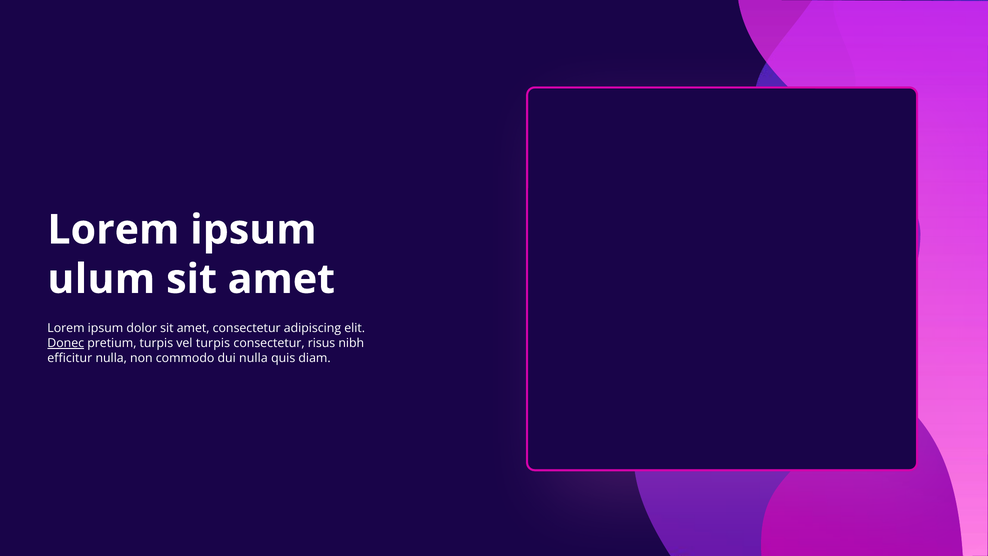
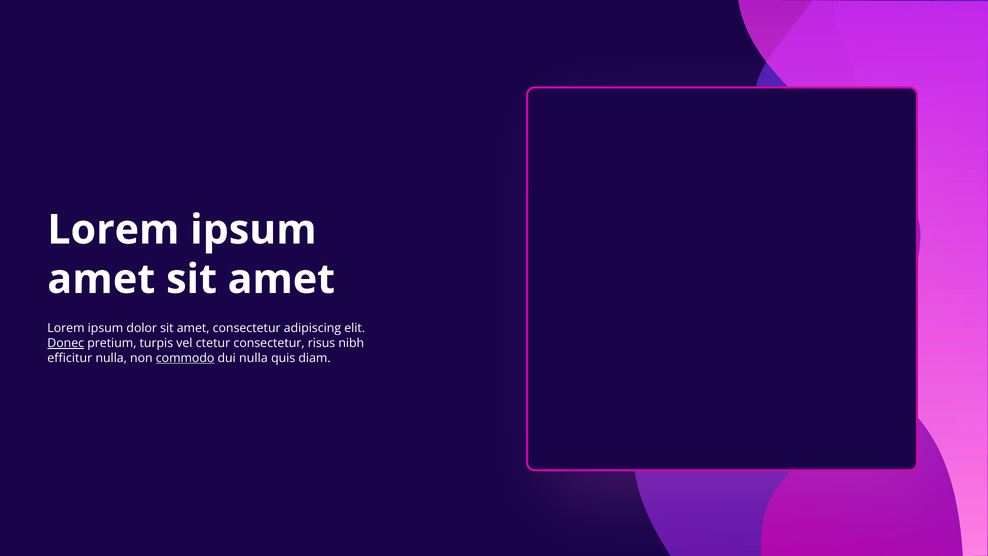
ulum: ulum -> amet (101, 279)
vel turpis: turpis -> ctetur (213, 343)
commodo underline: none -> present (185, 358)
